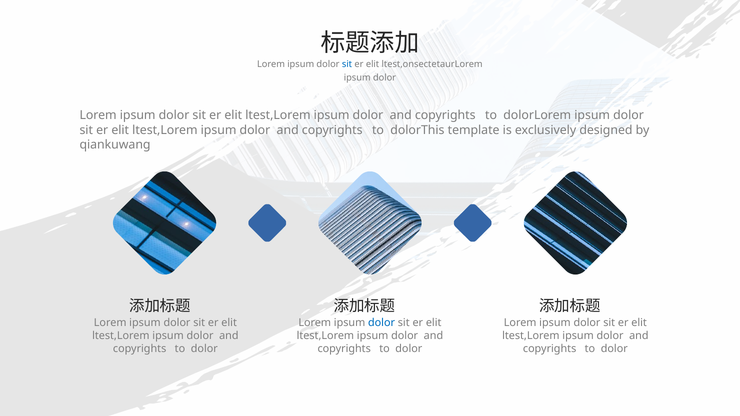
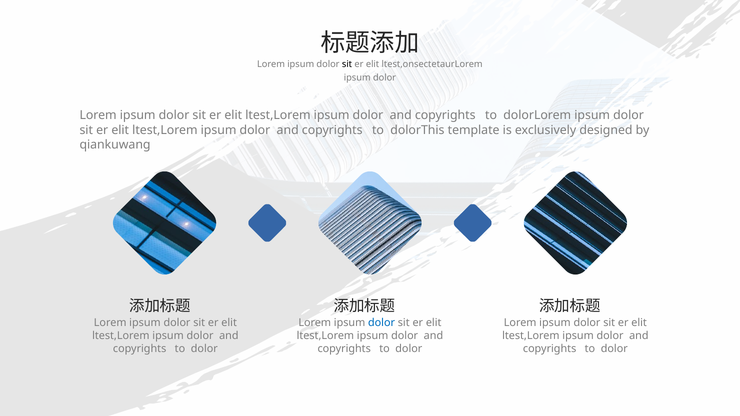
sit colour: blue -> black (347, 64)
